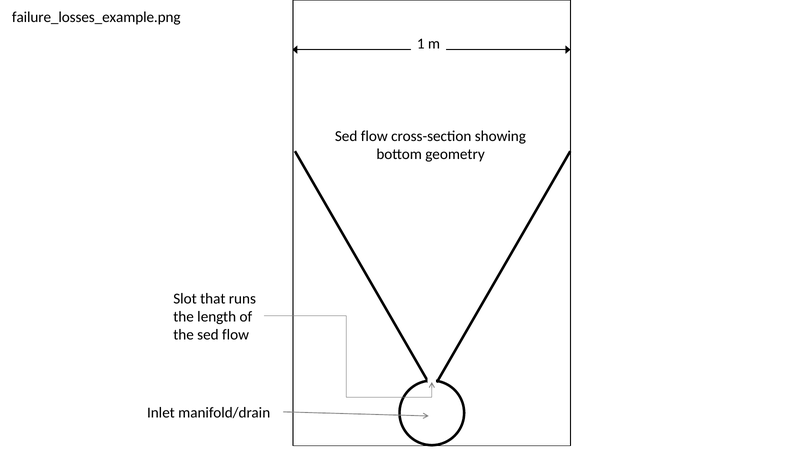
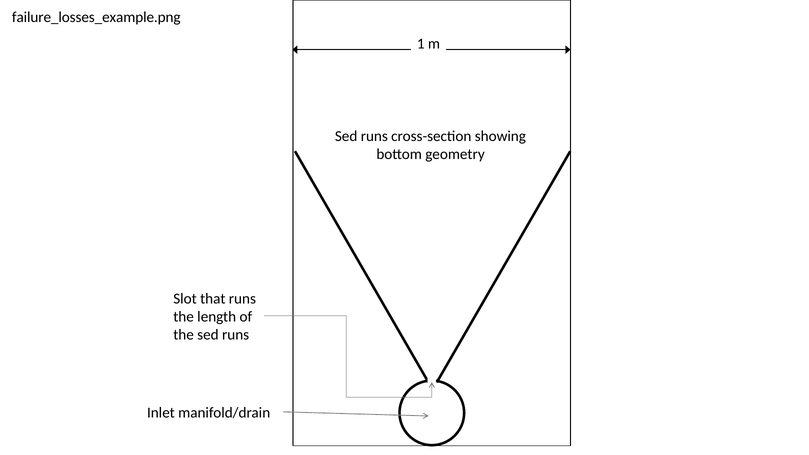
flow: flow -> runs (374, 136)
the sed flow: flow -> runs (236, 335)
